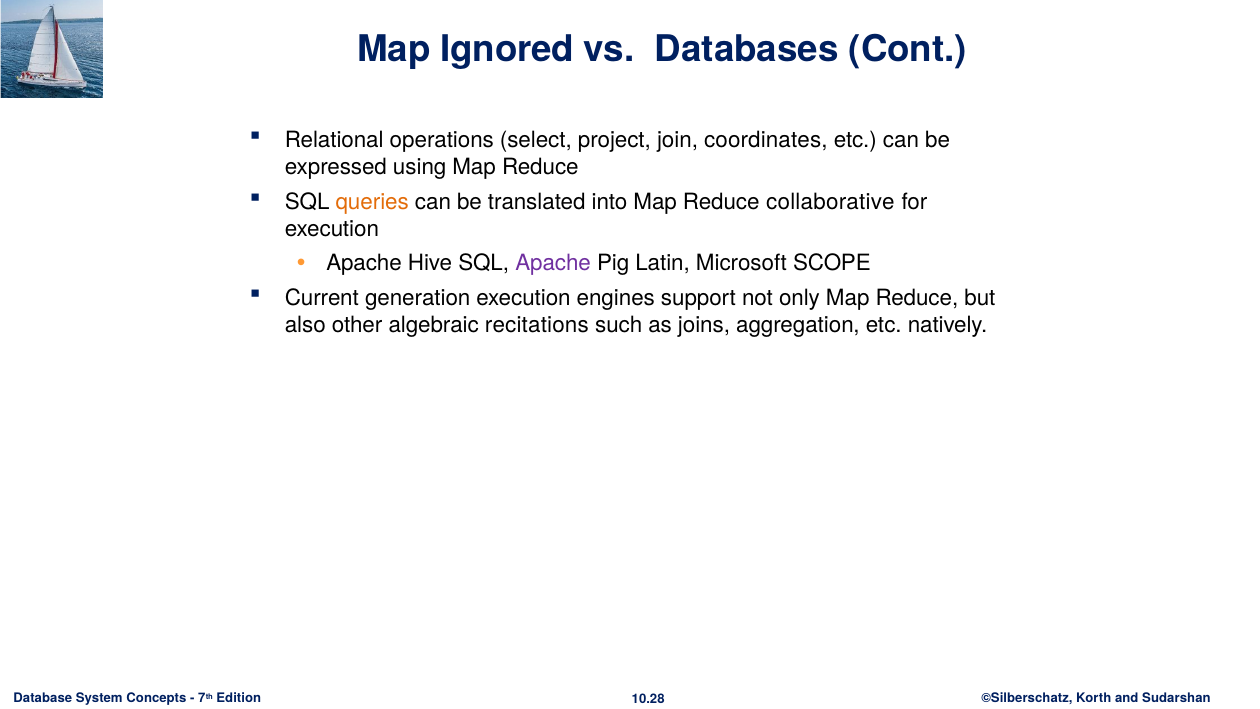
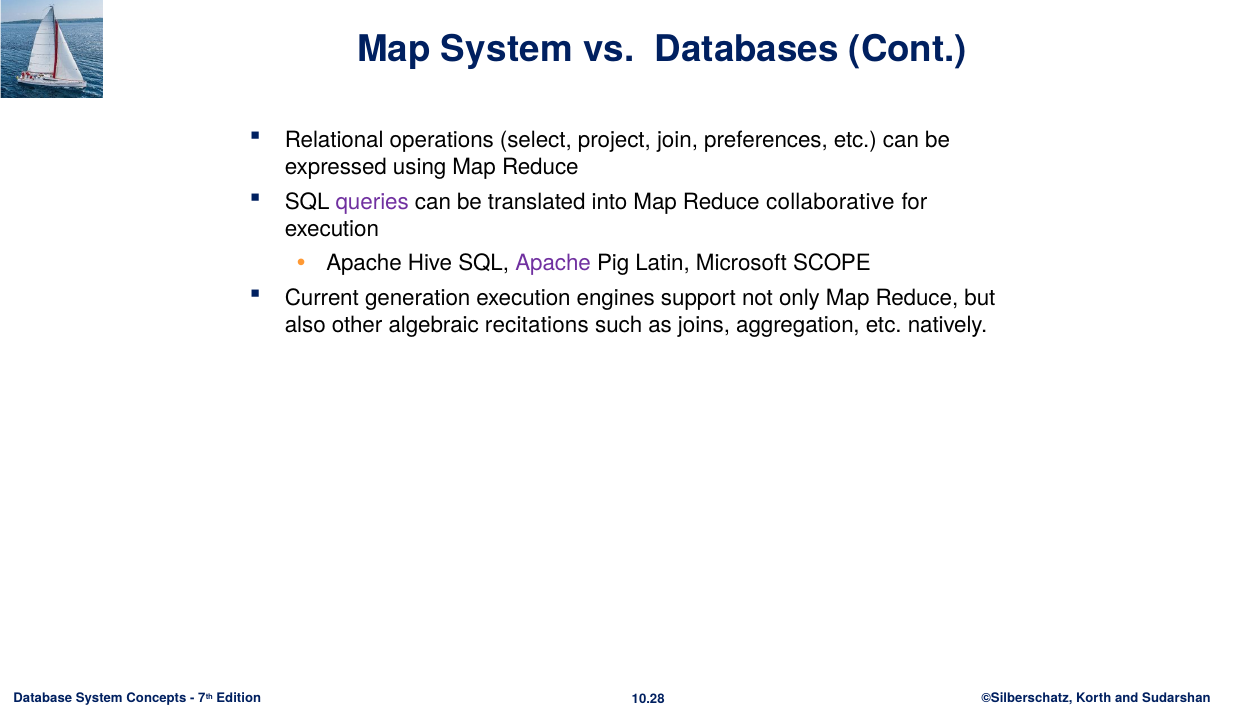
Map Ignored: Ignored -> System (507, 49)
coordinates: coordinates -> preferences (766, 140)
queries colour: orange -> purple (372, 202)
